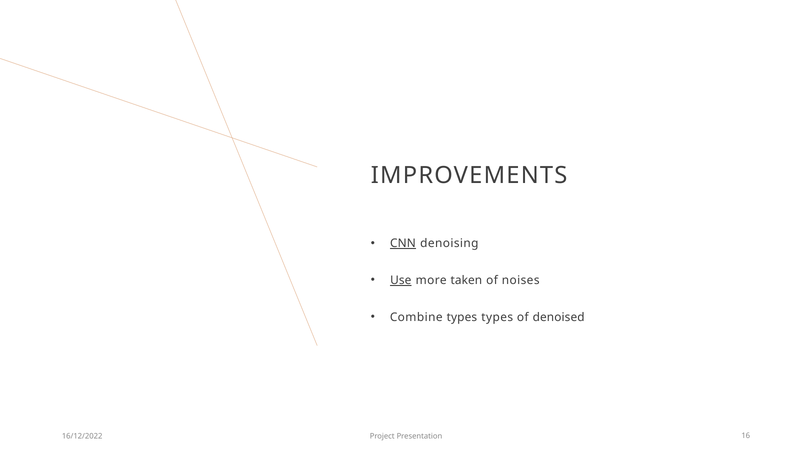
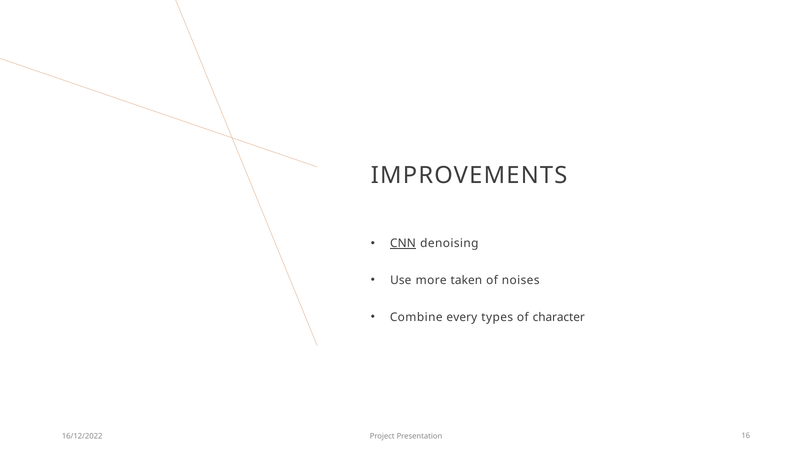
Use underline: present -> none (401, 280)
Combine types: types -> every (462, 317)
denoised: denoised -> character (559, 317)
